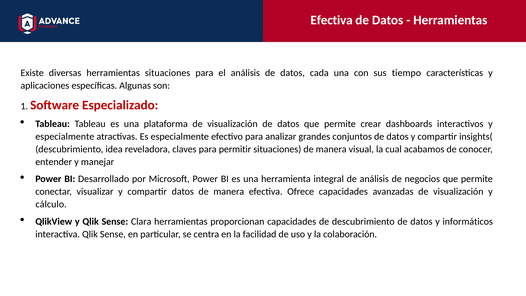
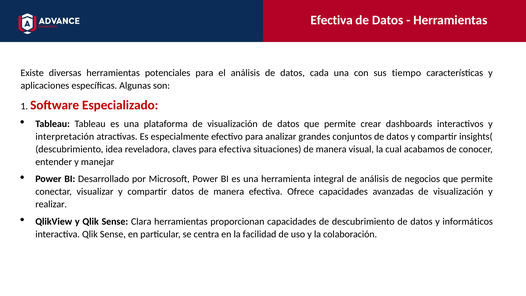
herramientas situaciones: situaciones -> potenciales (168, 73)
especialmente: especialmente -> interpretación (65, 137)
para permitir: permitir -> efectiva (235, 149)
cálculo: cálculo -> realizar (51, 204)
